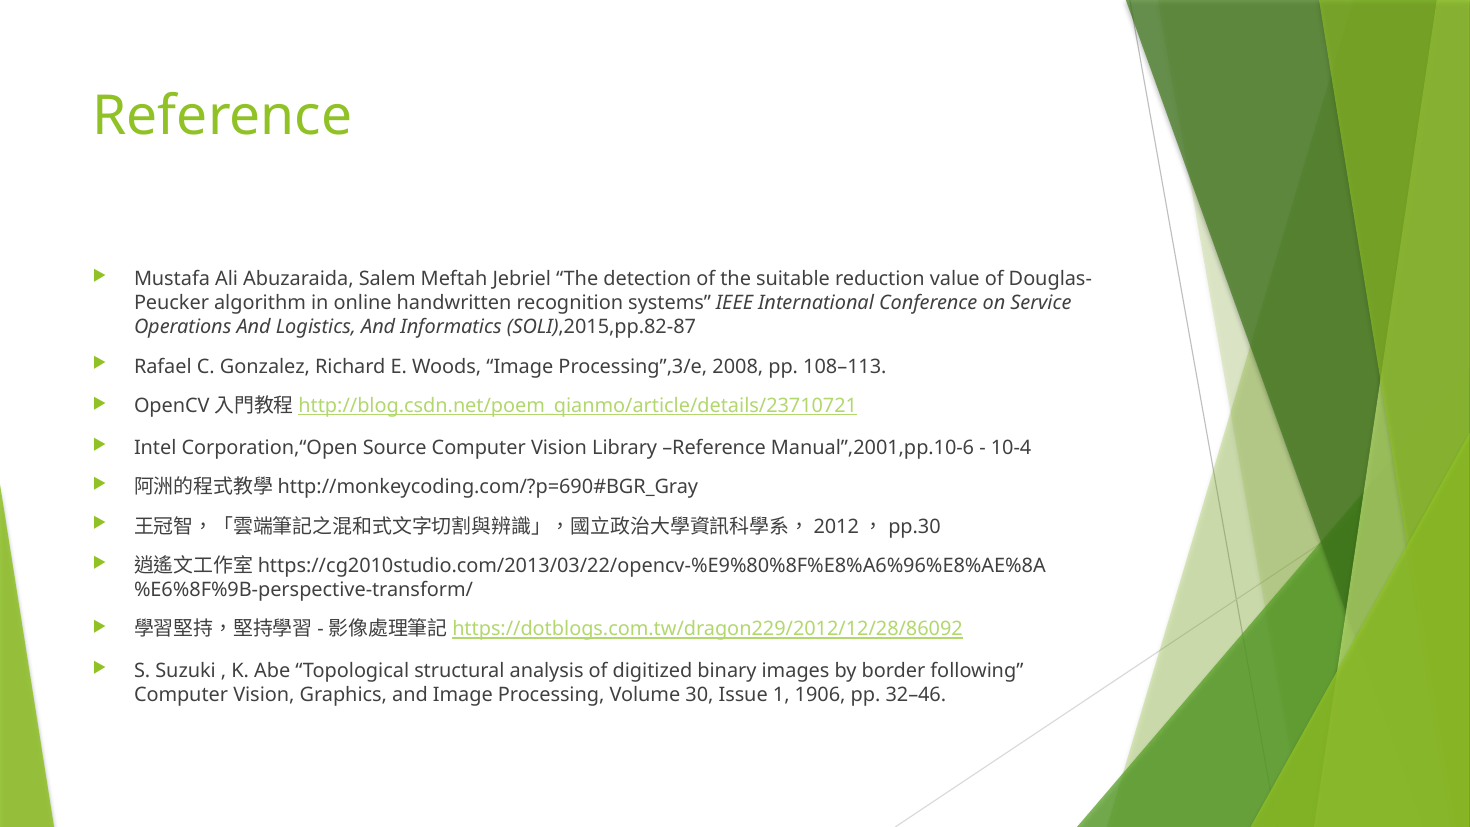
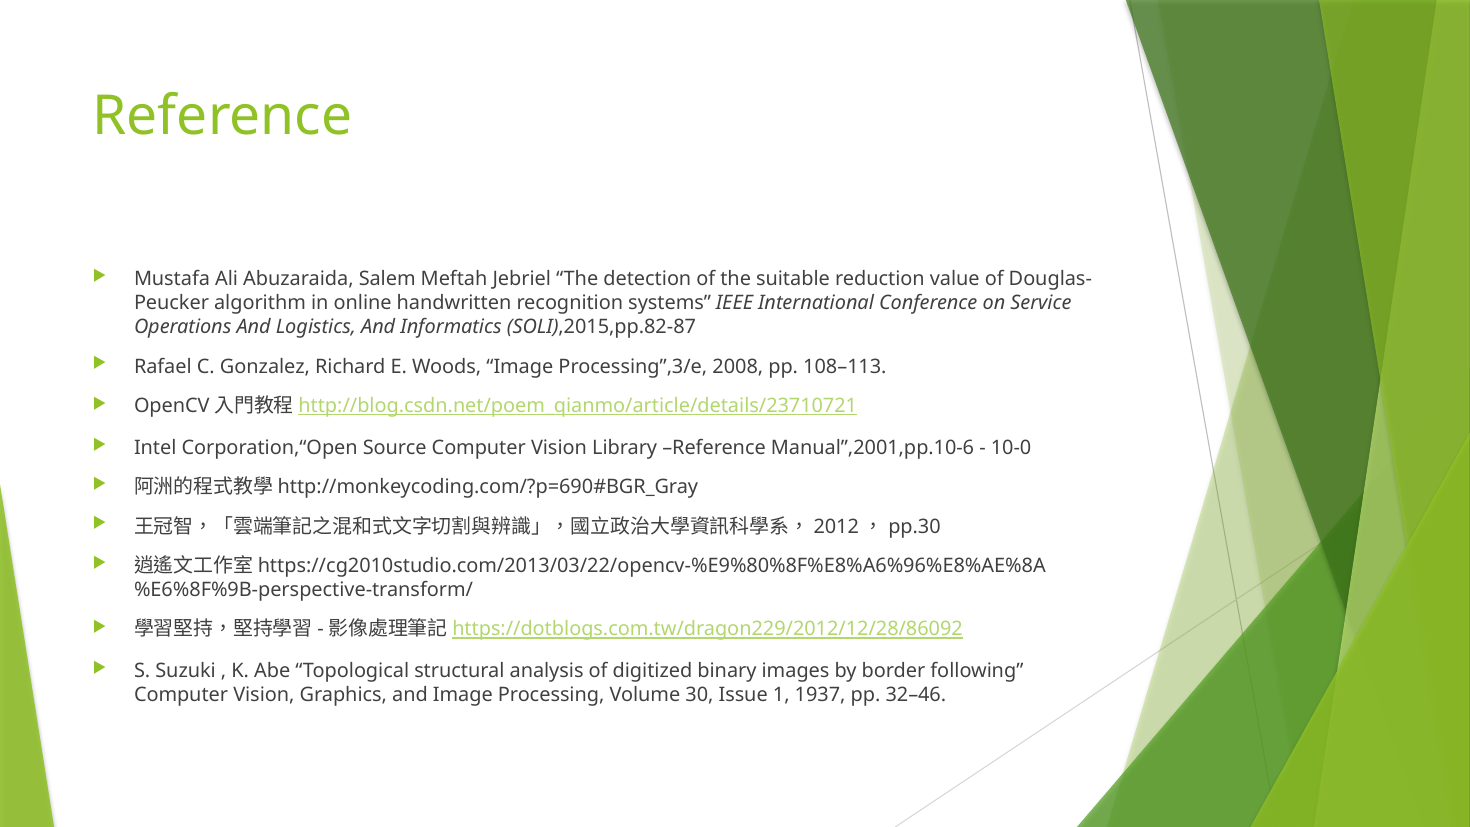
10-4: 10-4 -> 10-0 (1011, 448)
1906: 1906 -> 1937 (820, 695)
